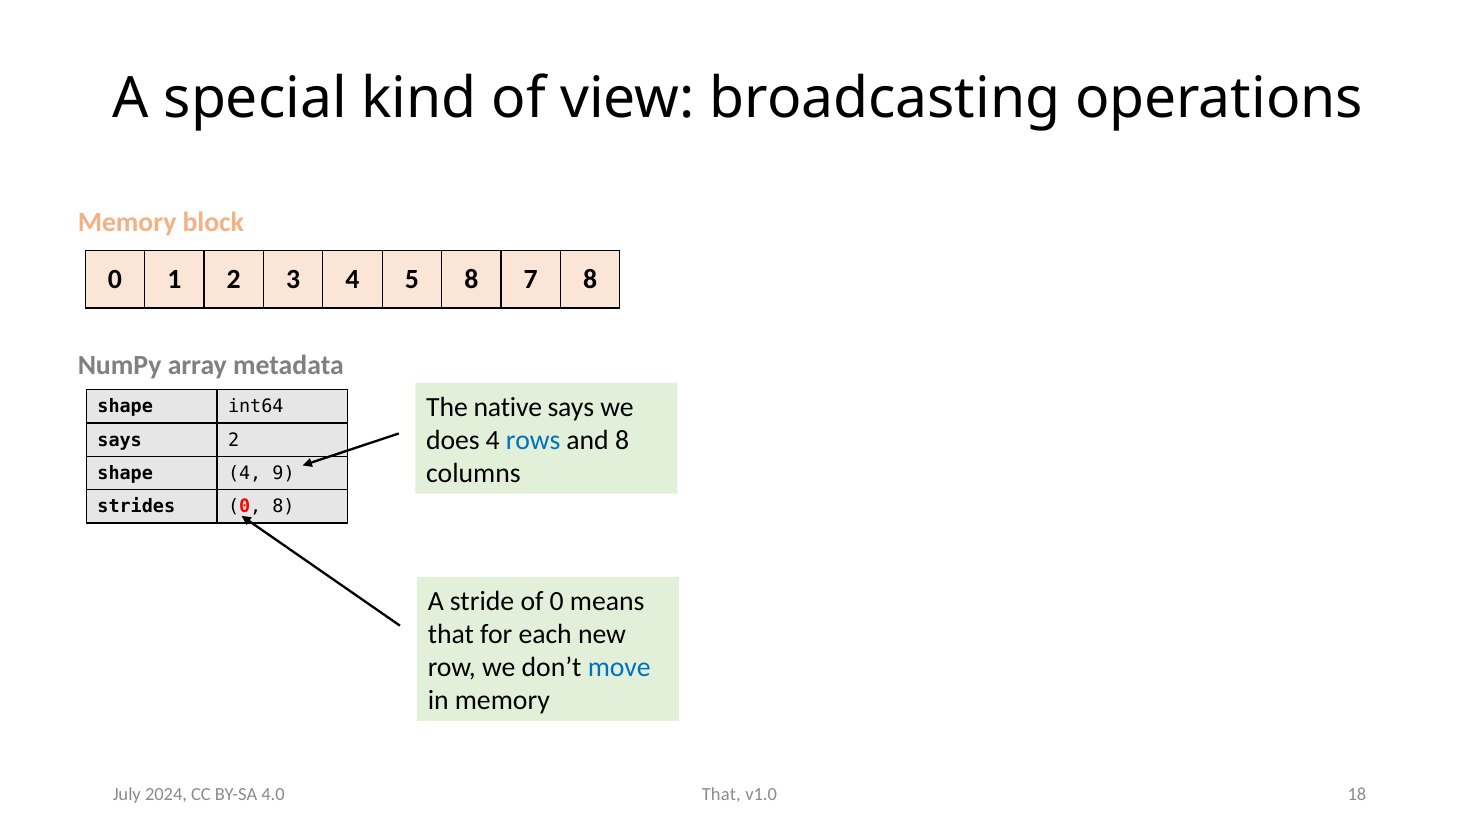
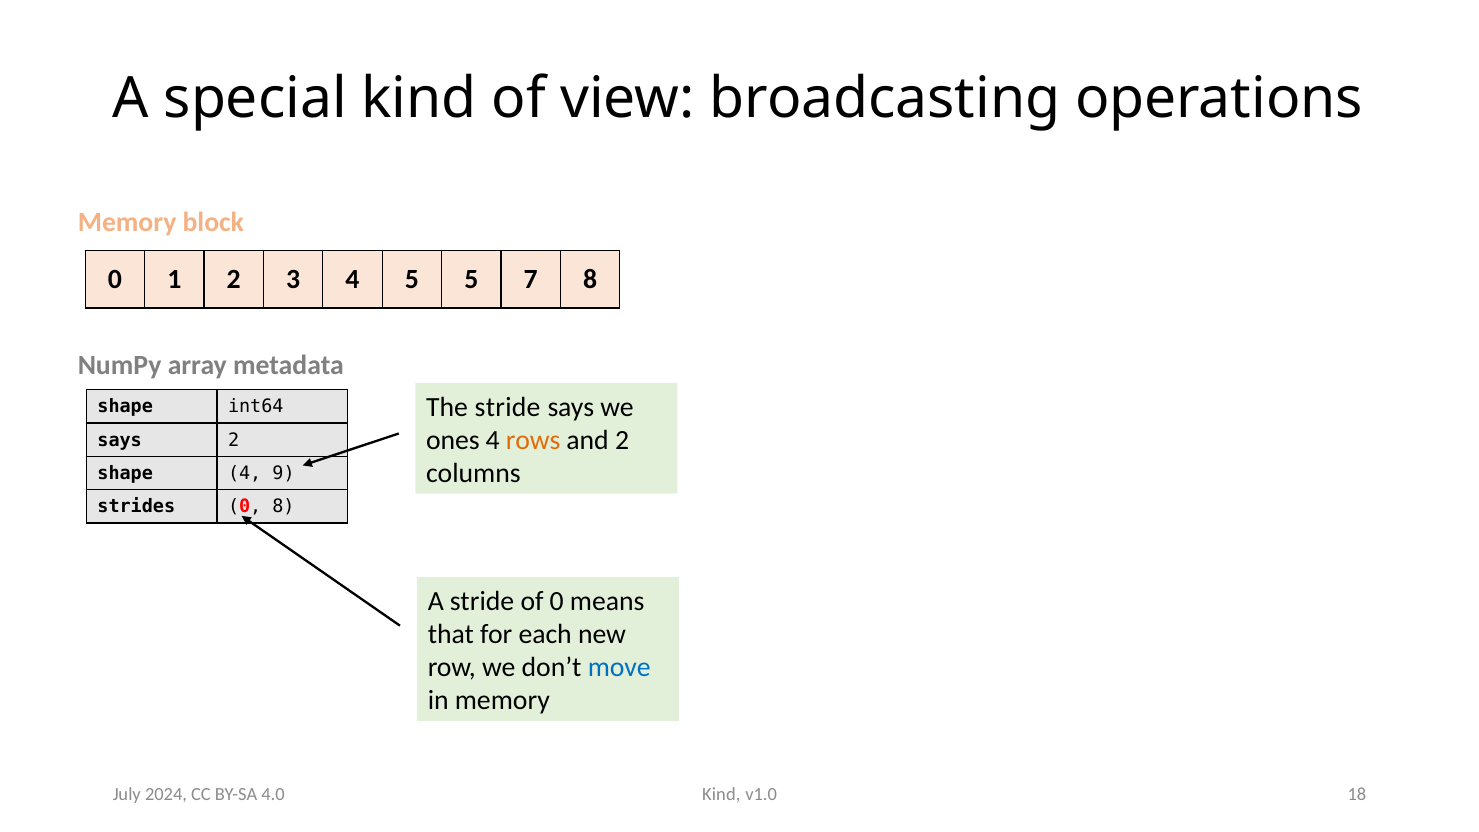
5 8: 8 -> 5 (471, 280)
The native: native -> stride (508, 407)
does: does -> ones (453, 440)
rows colour: blue -> orange (533, 440)
and 8: 8 -> 2 (622, 440)
That: That -> Kind (721, 794)
